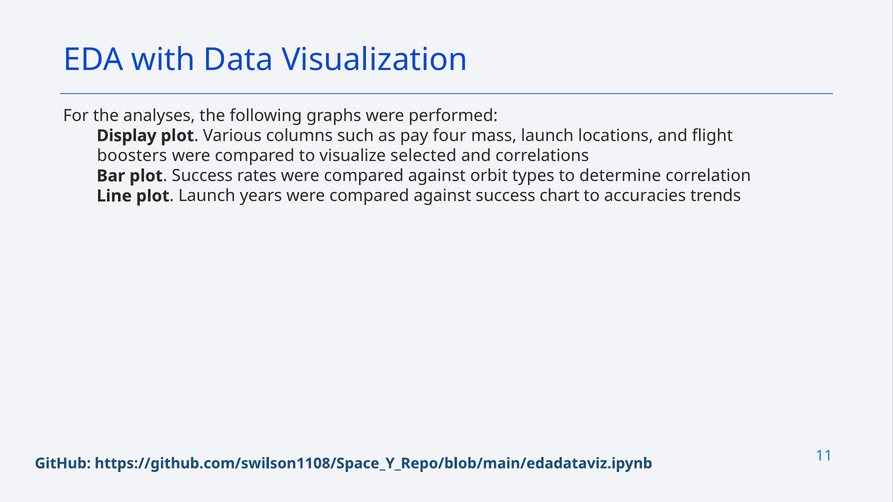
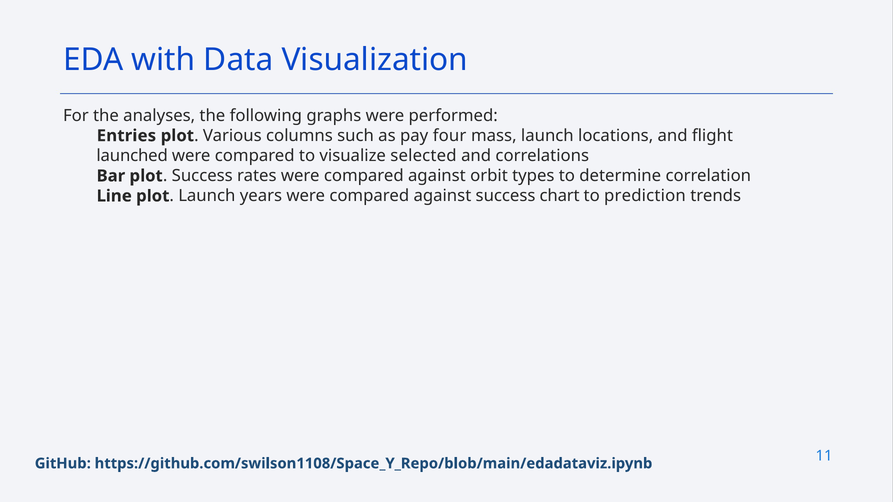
Display: Display -> Entries (126, 136)
boosters: boosters -> launched (132, 156)
accuracies: accuracies -> prediction (645, 196)
